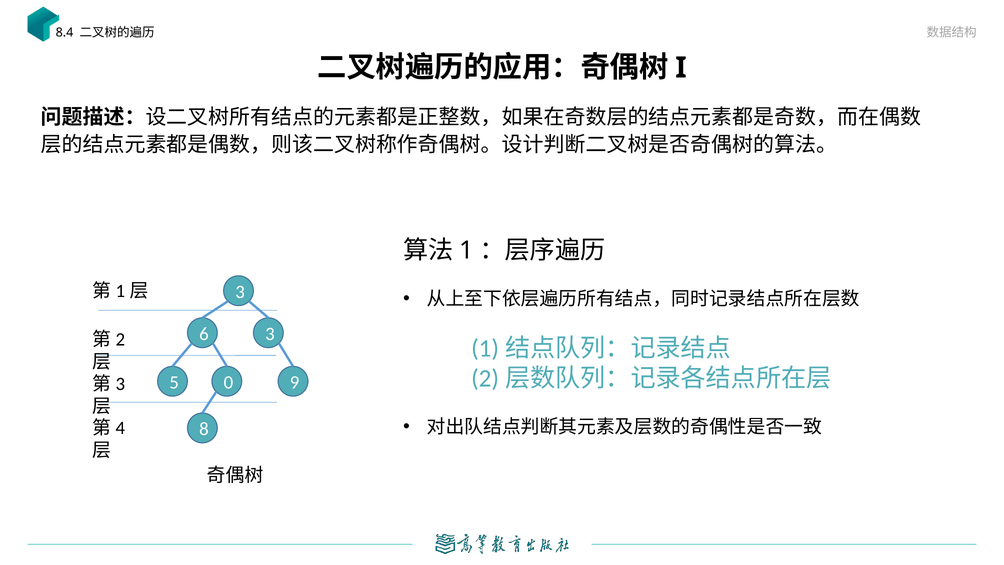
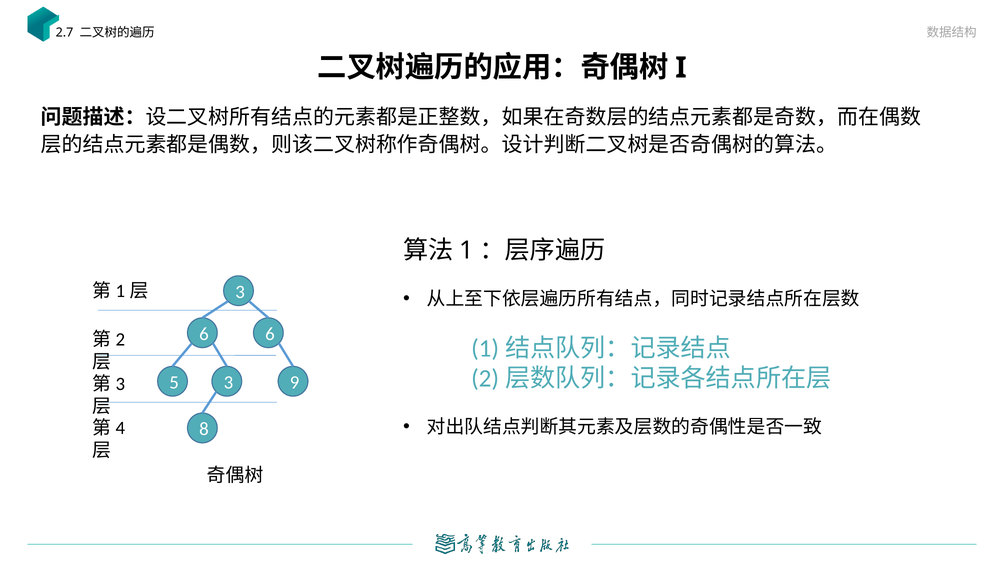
8.4: 8.4 -> 2.7 (64, 33)
6 3: 3 -> 6 (270, 334)
5 0: 0 -> 3 (228, 382)
